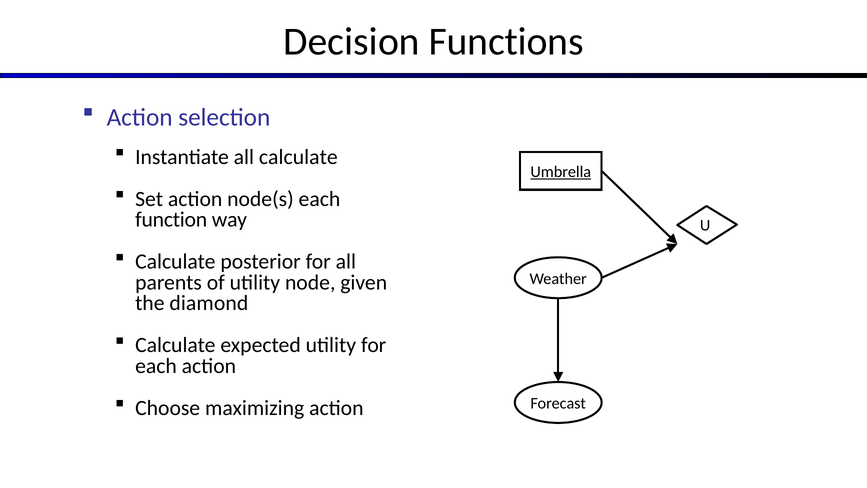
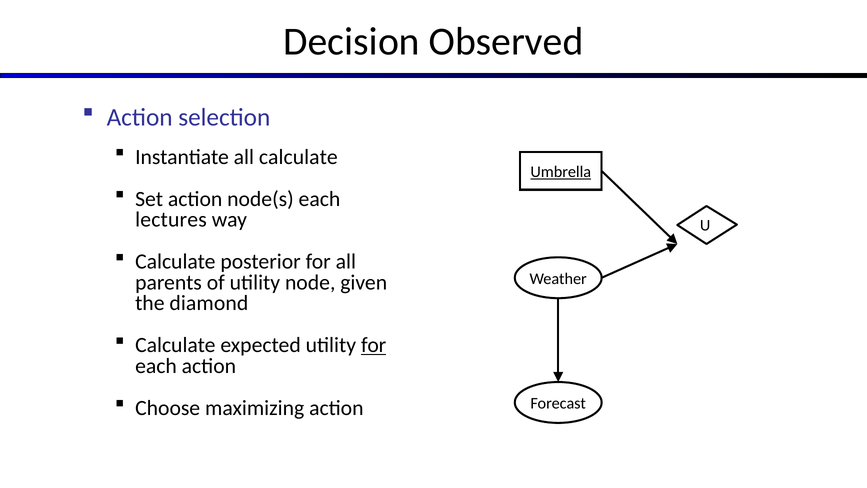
Functions: Functions -> Observed (506, 42)
function: function -> lectures (171, 220)
for underline: none -> present (374, 345)
